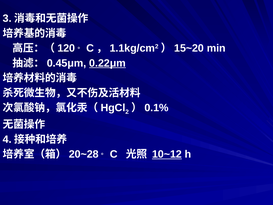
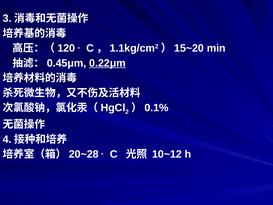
10~12 underline: present -> none (167, 154)
